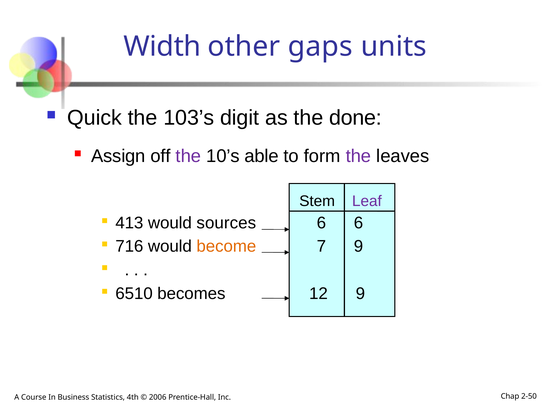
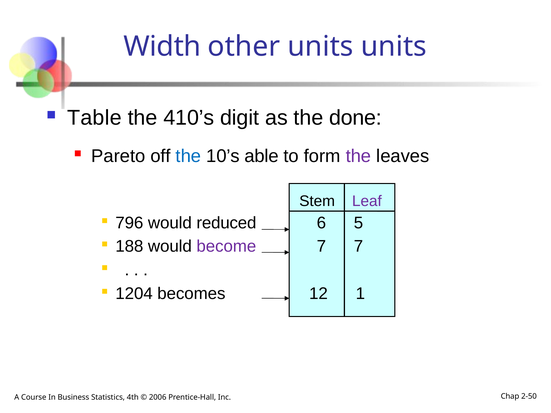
other gaps: gaps -> units (320, 47)
Quick: Quick -> Table (94, 118)
103’s: 103’s -> 410’s (189, 118)
Assign: Assign -> Pareto (118, 156)
the colour: purple -> blue (188, 156)
413: 413 -> 796 (129, 223)
sources: sources -> reduced (226, 223)
6 6: 6 -> 5 (359, 223)
716: 716 -> 188 (129, 247)
become colour: orange -> purple (226, 247)
7 9: 9 -> 7 (359, 247)
6510: 6510 -> 1204 (134, 294)
12 9: 9 -> 1 (360, 294)
